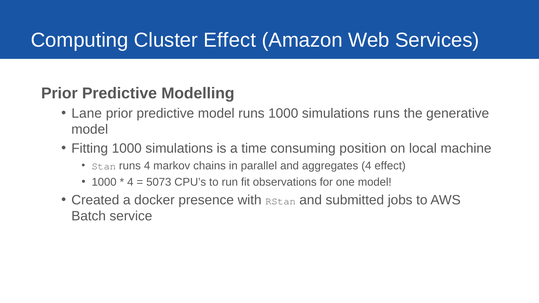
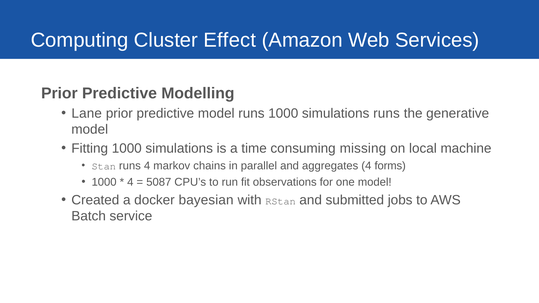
position: position -> missing (363, 149)
4 effect: effect -> forms (390, 166)
5073: 5073 -> 5087 (159, 182)
presence: presence -> bayesian (206, 200)
